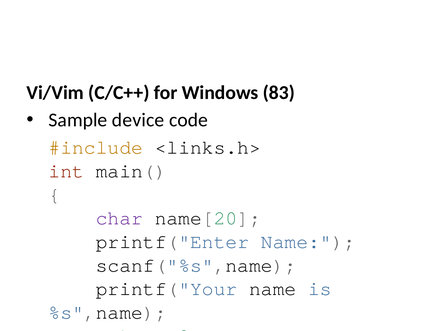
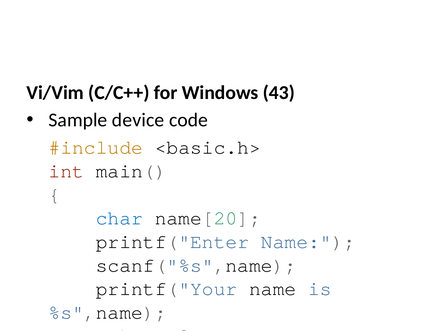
83: 83 -> 43 (279, 93)
<links.h>: <links.h> -> <basic.h> (208, 148)
char colour: purple -> blue (119, 218)
